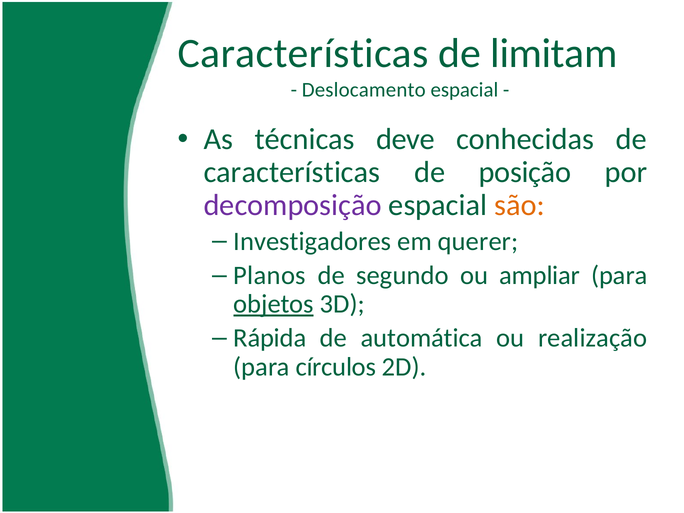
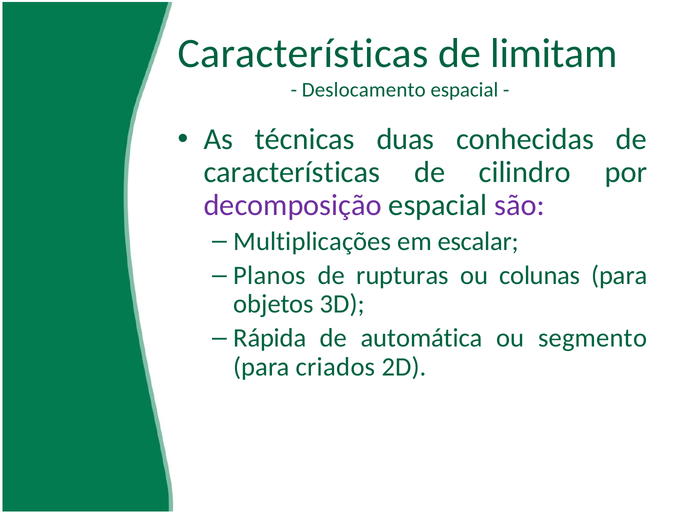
deve: deve -> duas (405, 139)
posição: posição -> cilindro (525, 172)
são colour: orange -> purple (520, 205)
Investigadores: Investigadores -> Multiplicações (312, 241)
querer: querer -> escalar (478, 241)
segundo: segundo -> rupturas (402, 275)
ampliar: ampliar -> colunas (540, 275)
objetos underline: present -> none (274, 304)
realização: realização -> segmento (593, 338)
círculos: círculos -> criados (336, 367)
